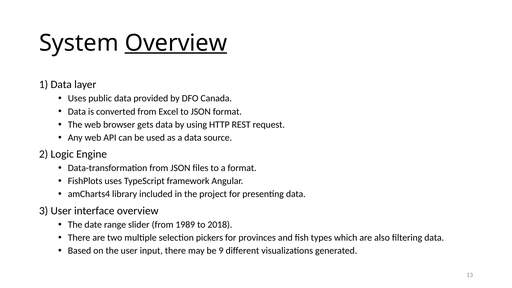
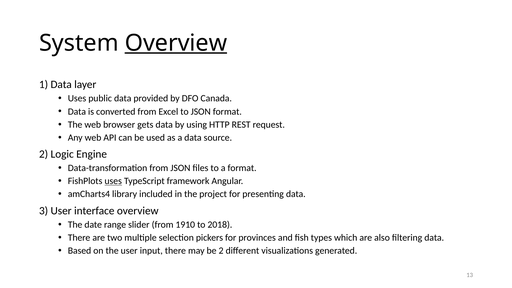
uses underline: none -> present (113, 181)
1989: 1989 -> 1910 (185, 225)
be 9: 9 -> 2 (221, 251)
